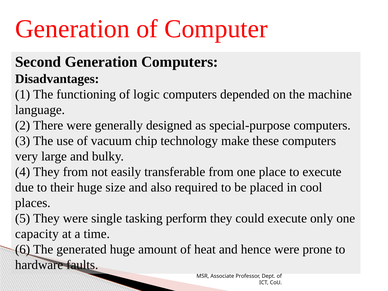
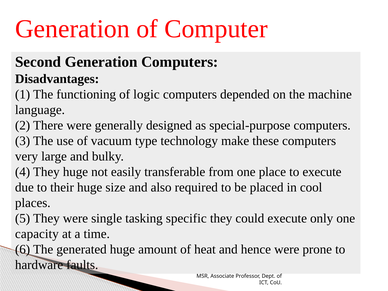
chip: chip -> type (146, 141)
They from: from -> huge (75, 172)
perform: perform -> specific (186, 218)
